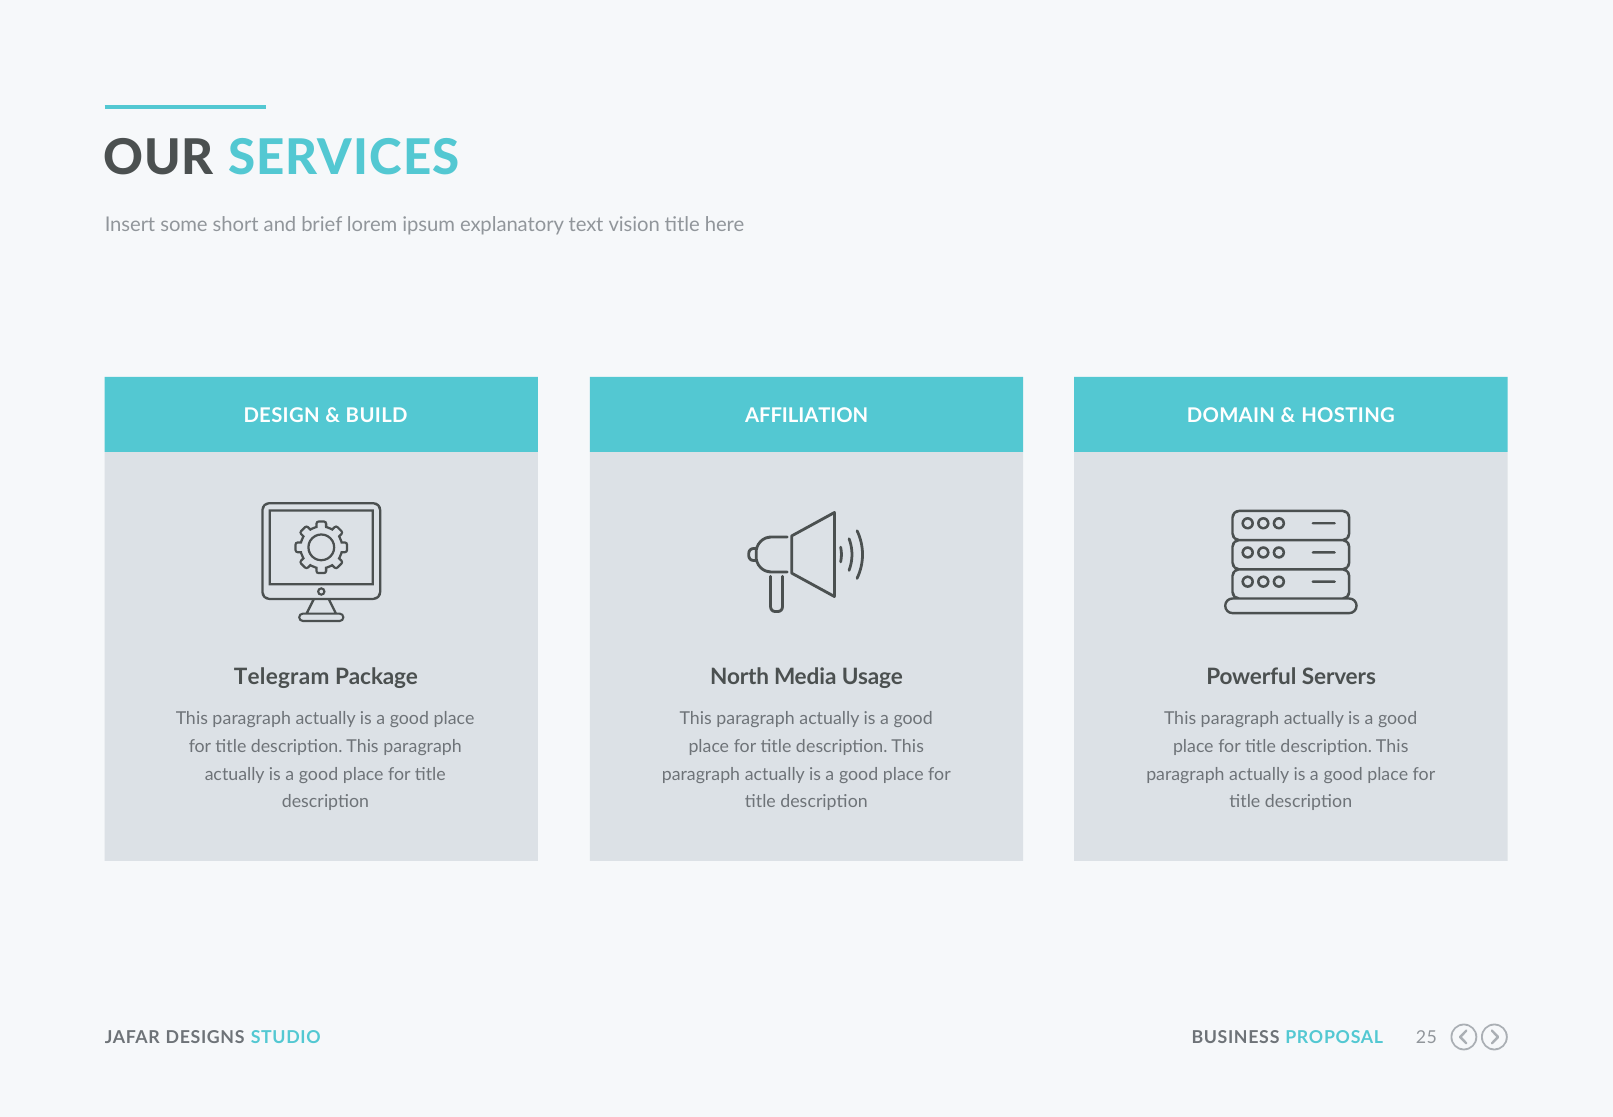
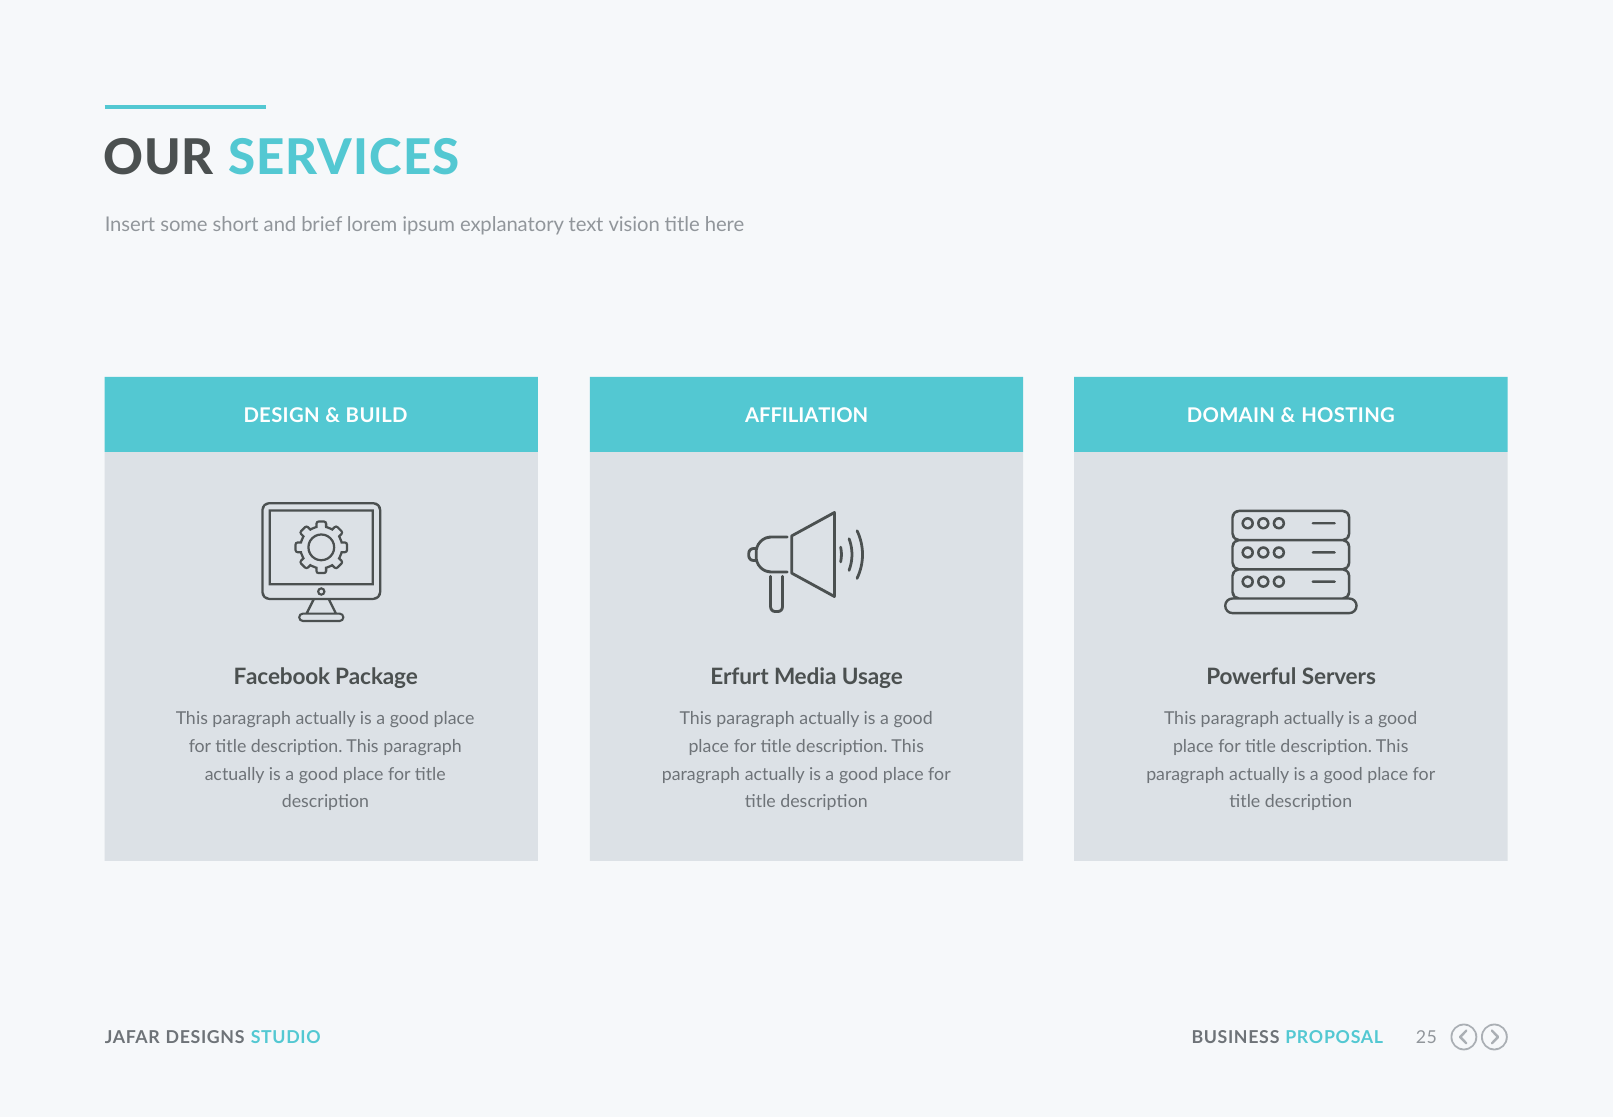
Telegram: Telegram -> Facebook (282, 677)
North: North -> Erfurt (740, 677)
